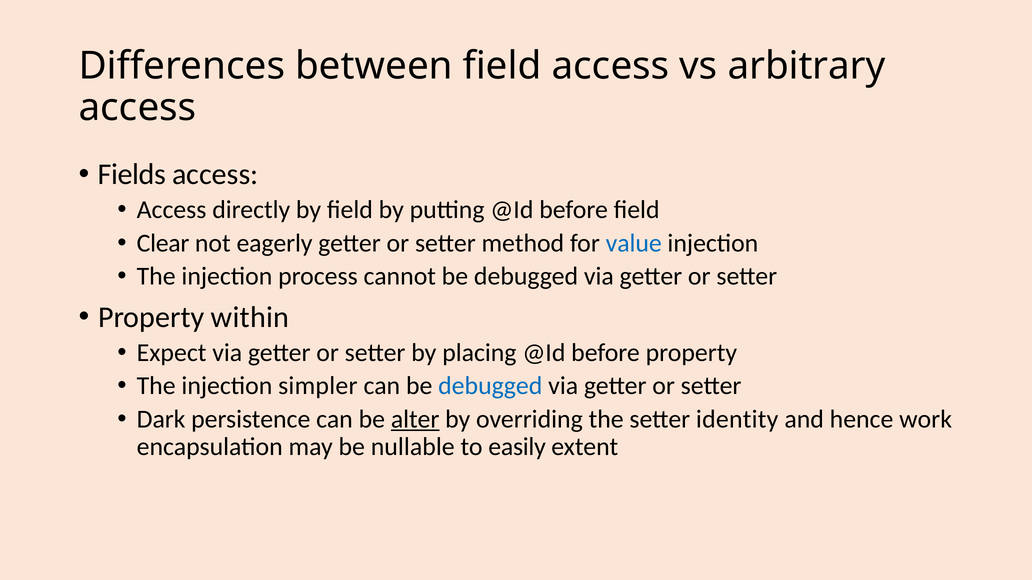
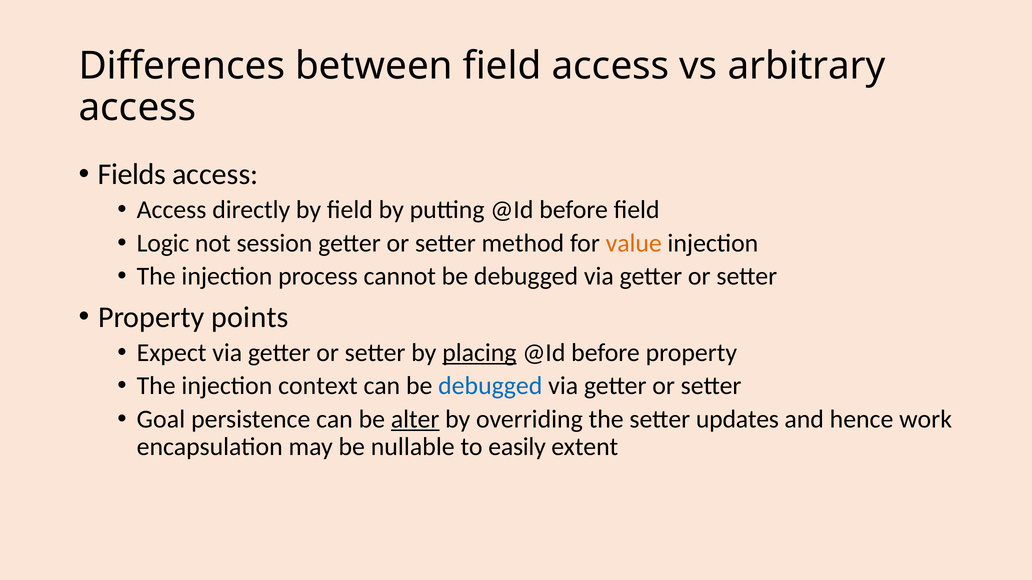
Clear: Clear -> Logic (163, 243)
eagerly: eagerly -> session (274, 243)
value colour: blue -> orange (634, 243)
within: within -> points (250, 317)
placing underline: none -> present (479, 353)
simpler: simpler -> context (318, 386)
Dark: Dark -> Goal (161, 419)
identity: identity -> updates (737, 419)
